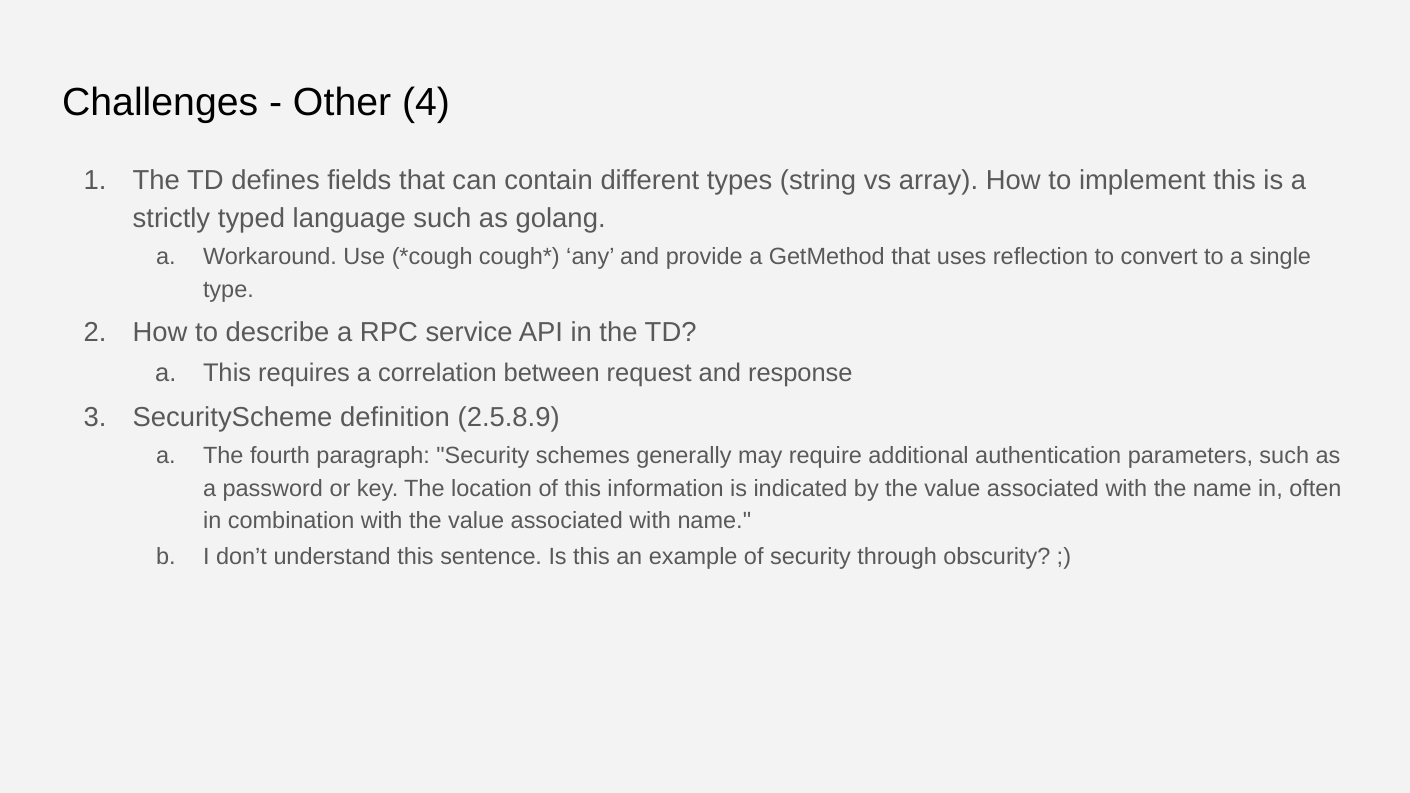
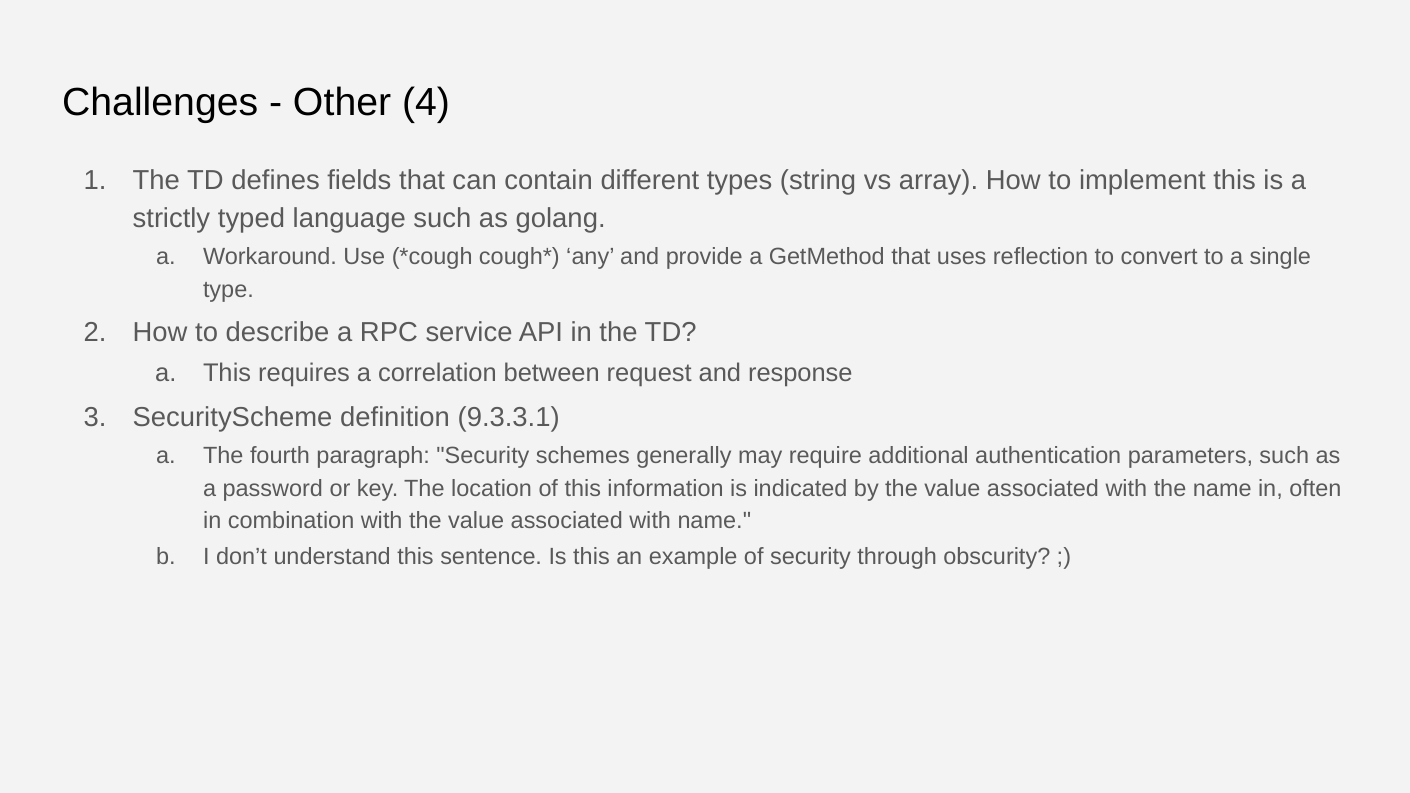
2.5.8.9: 2.5.8.9 -> 9.3.3.1 (509, 418)
